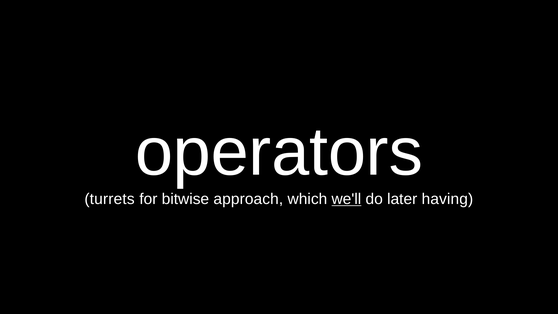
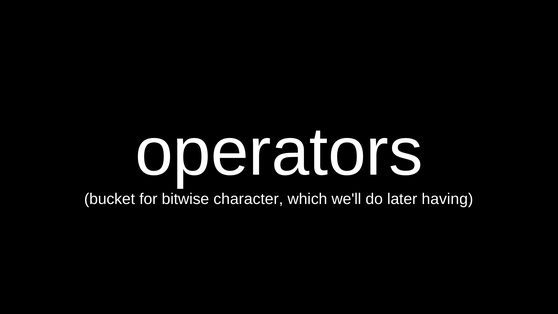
turrets: turrets -> bucket (110, 199)
approach: approach -> character (248, 199)
we'll underline: present -> none (346, 199)
